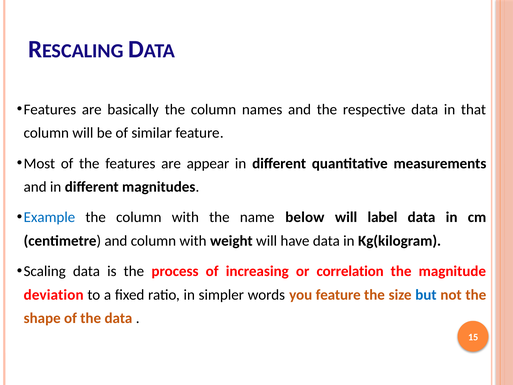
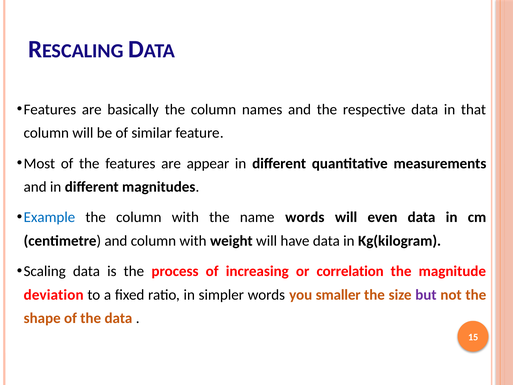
name below: below -> words (305, 217)
label: label -> even (382, 217)
you feature: feature -> smaller (338, 295)
but colour: blue -> purple (426, 295)
